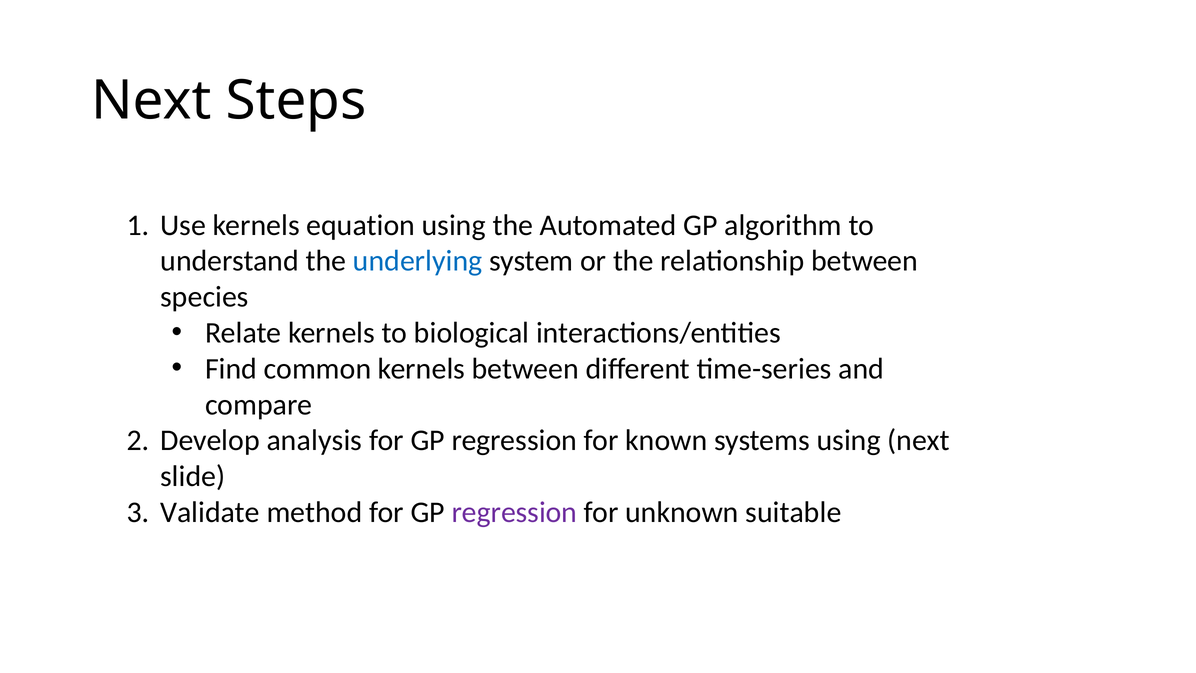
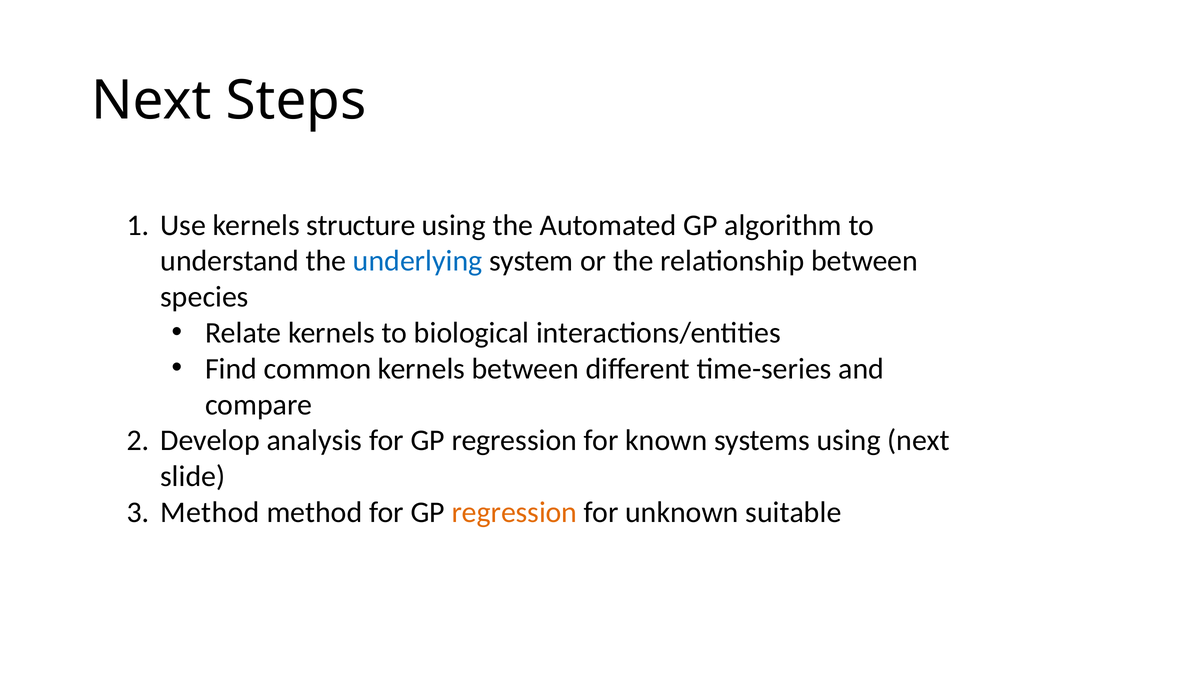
equation: equation -> structure (361, 225)
Validate: Validate -> Method (210, 512)
regression colour: purple -> orange (514, 512)
